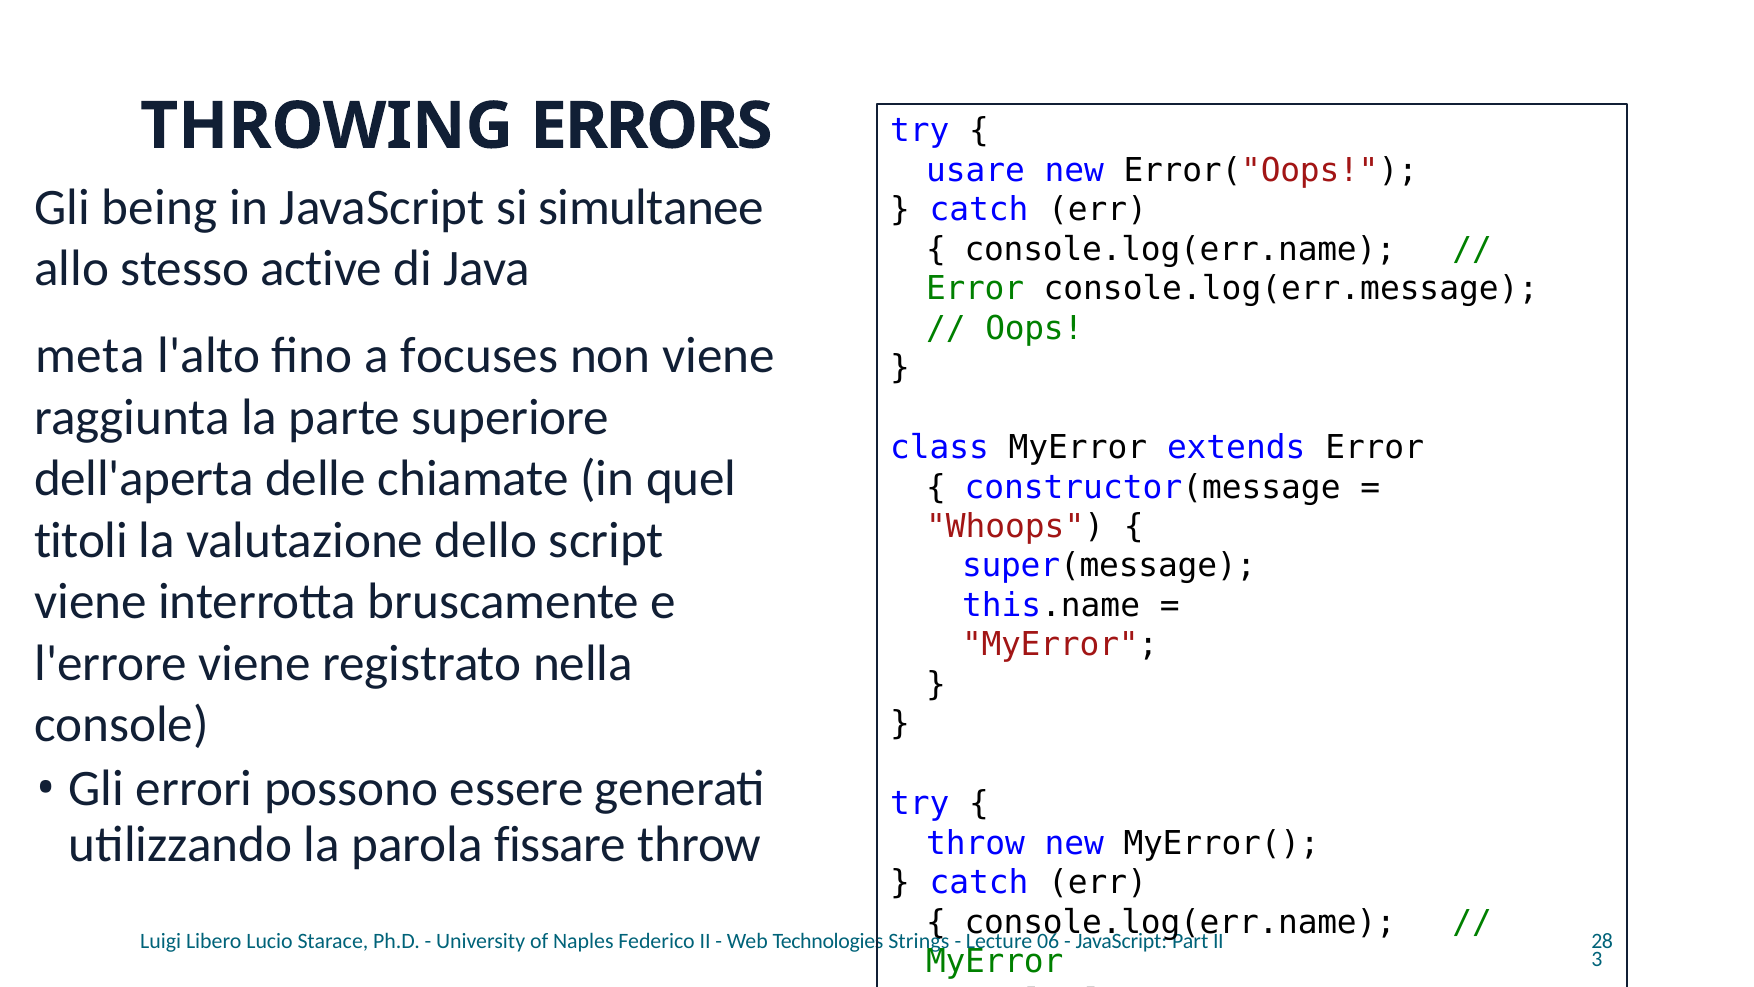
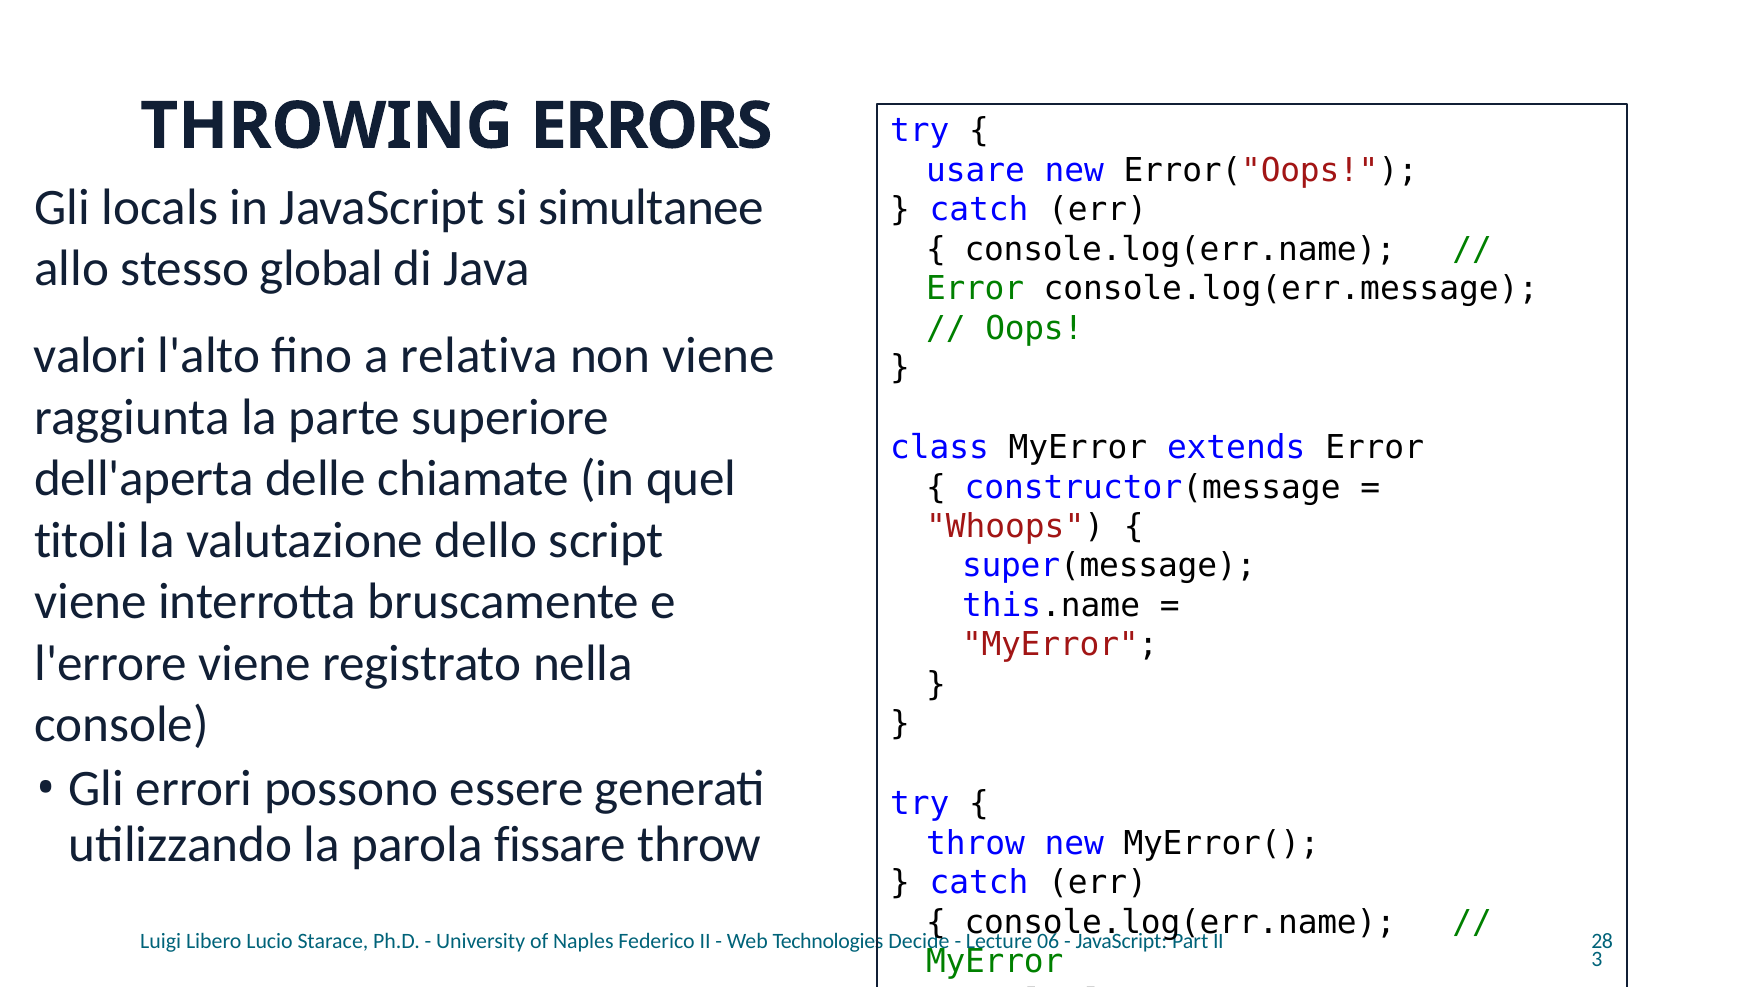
being: being -> locals (160, 207)
active: active -> global (321, 269)
meta: meta -> valori (91, 356)
focuses: focuses -> relativa (479, 356)
Strings: Strings -> Decide (919, 941)
